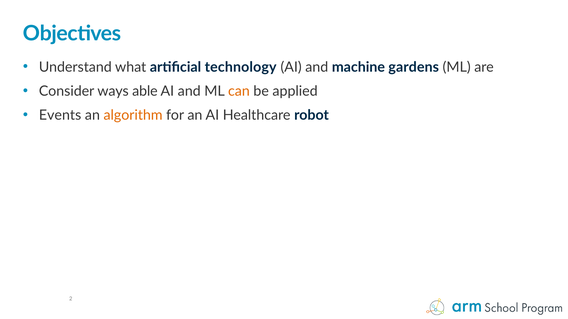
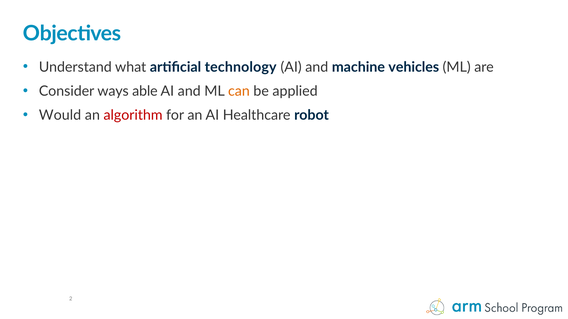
gardens: gardens -> vehicles (414, 67)
Events: Events -> Would (60, 115)
algorithm colour: orange -> red (133, 115)
